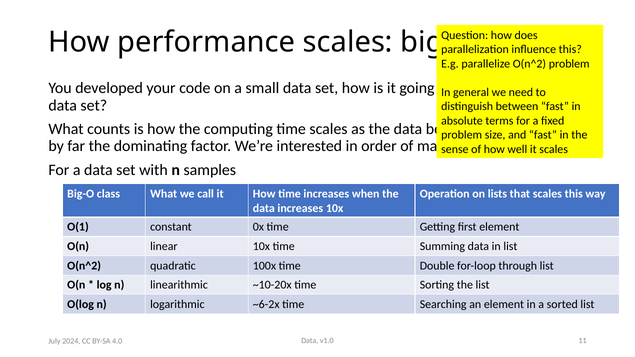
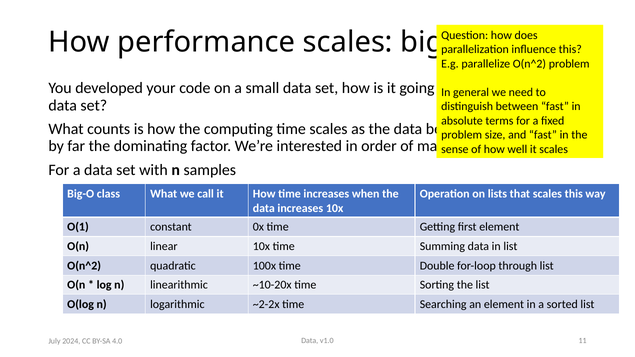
~6-2x: ~6-2x -> ~2-2x (266, 304)
